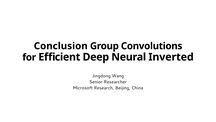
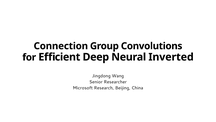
Conclusion: Conclusion -> Connection (61, 46)
